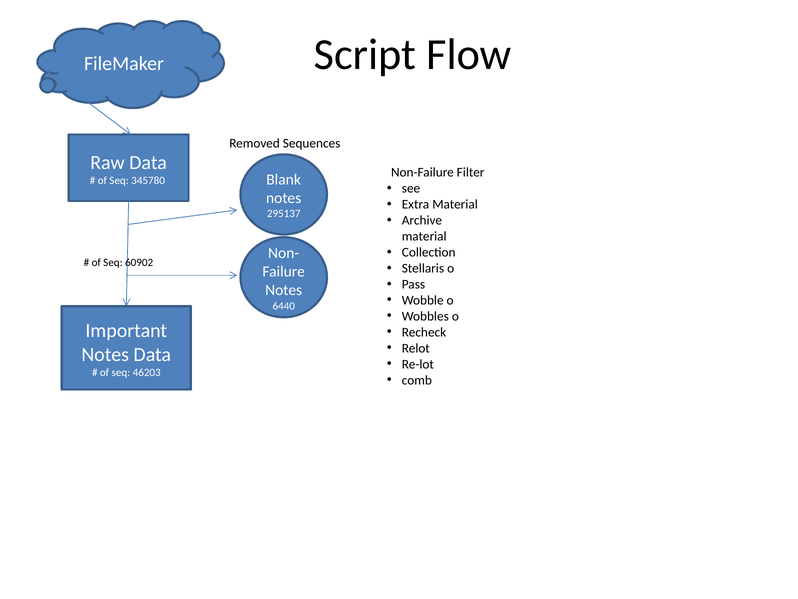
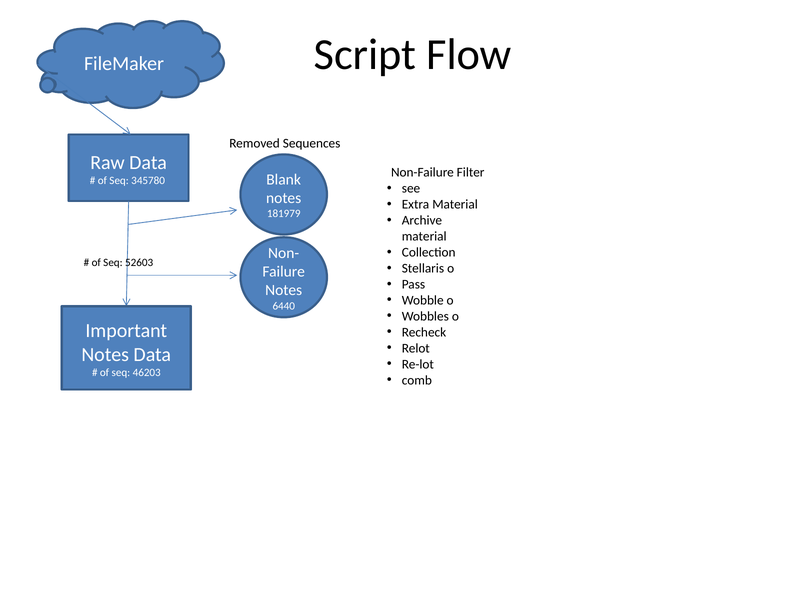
295137: 295137 -> 181979 (284, 214)
60902: 60902 -> 52603 (139, 262)
